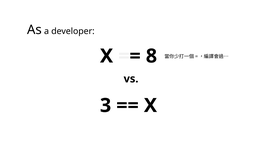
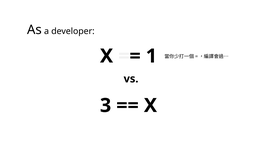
8: 8 -> 1 (151, 56)
